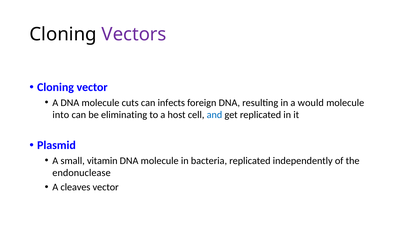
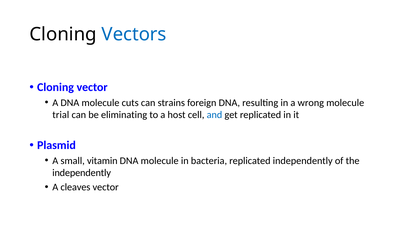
Vectors colour: purple -> blue (134, 34)
infects: infects -> strains (171, 103)
would: would -> wrong (311, 103)
into: into -> trial (61, 115)
endonuclease: endonuclease -> independently (82, 173)
